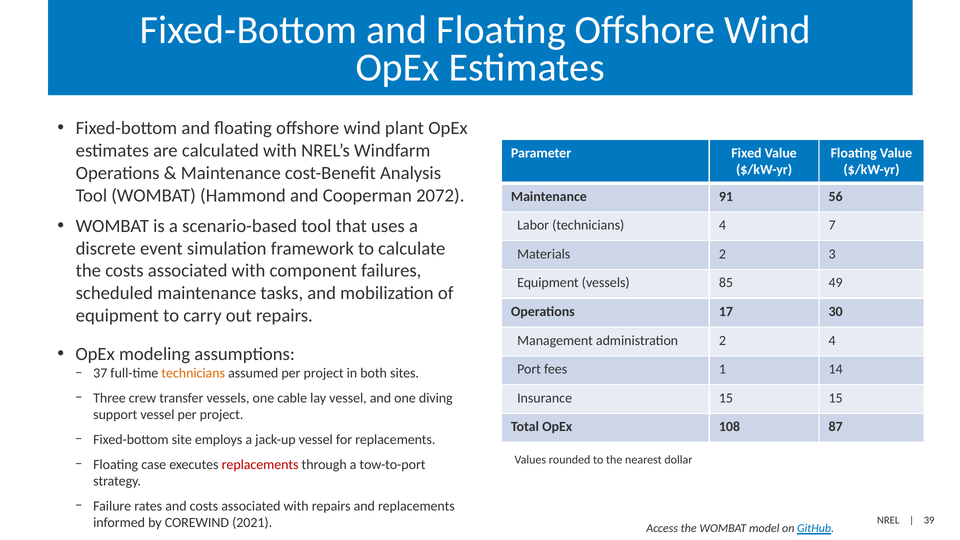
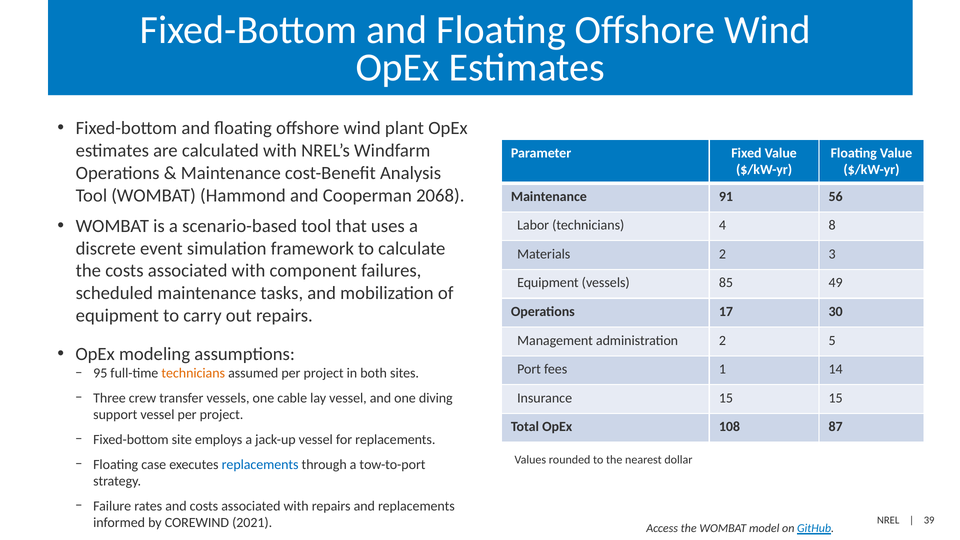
2072: 2072 -> 2068 (440, 196)
7: 7 -> 8 (832, 225)
2 4: 4 -> 5 (832, 340)
37: 37 -> 95 (100, 373)
replacements colour: red -> blue (260, 464)
